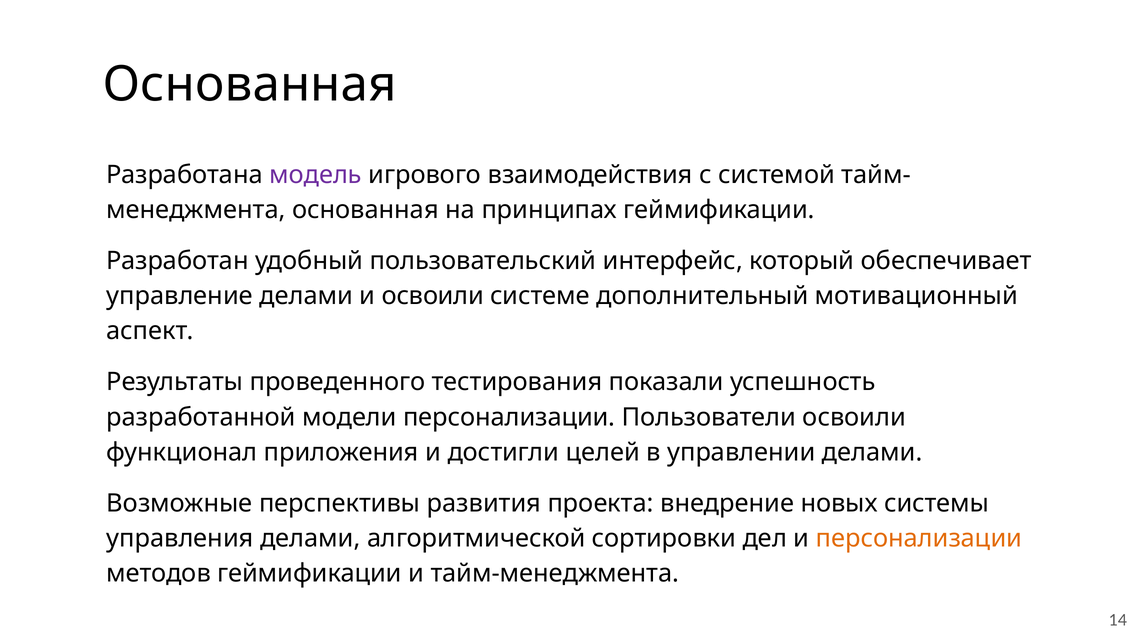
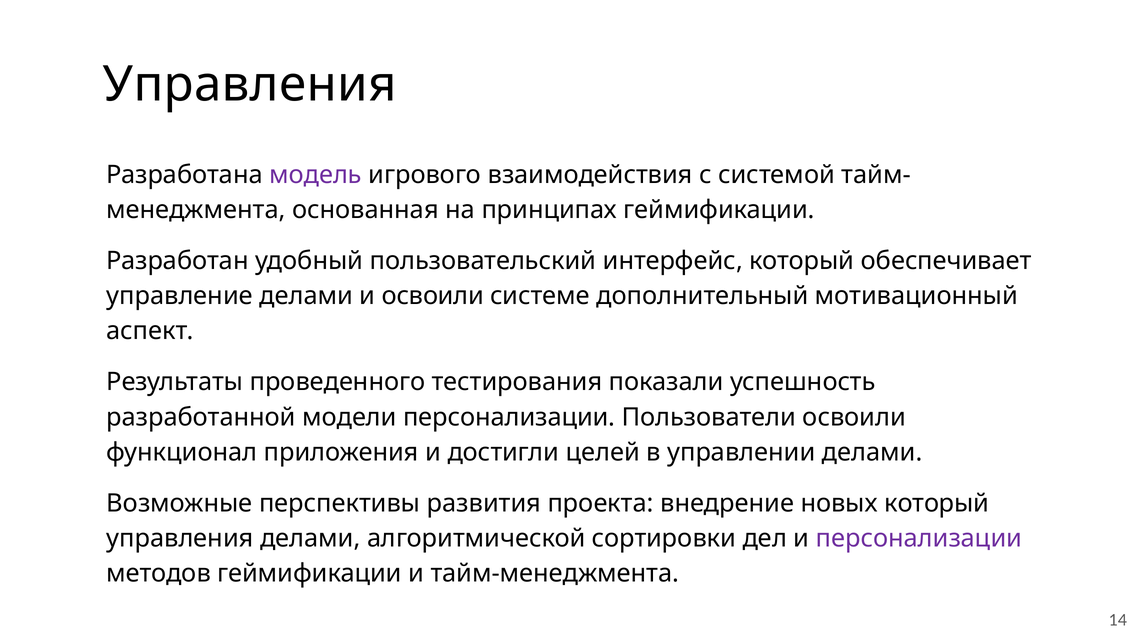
Основанная: Основанная -> Управления (250, 84)
новых системы: системы -> который (937, 504)
персонализации colour: orange -> purple (919, 539)
